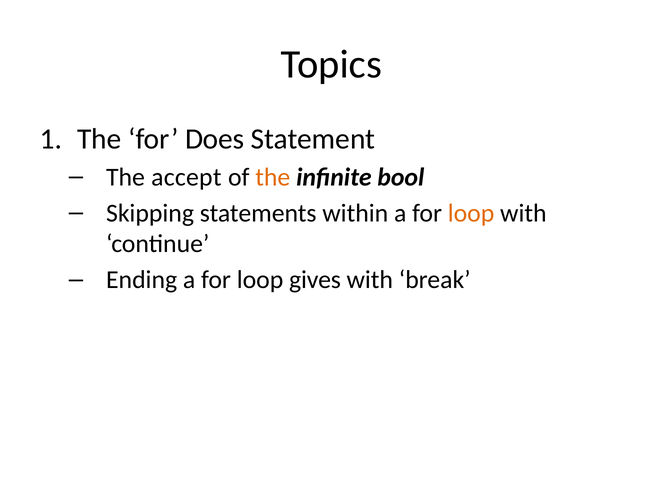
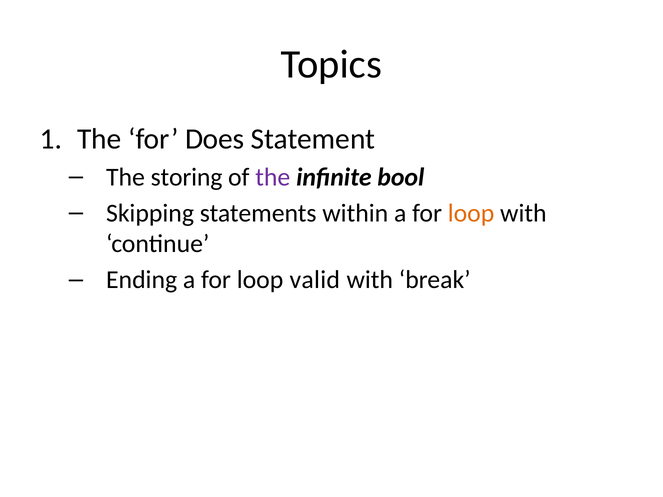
accept: accept -> storing (187, 177)
the colour: orange -> purple (273, 177)
gives: gives -> valid (315, 280)
